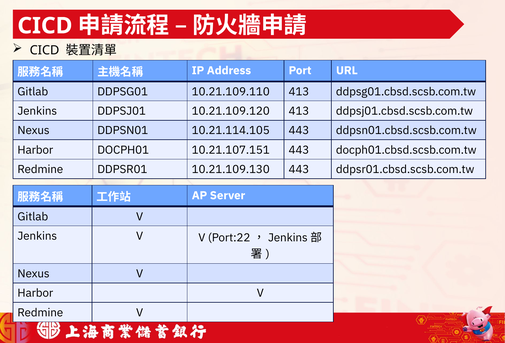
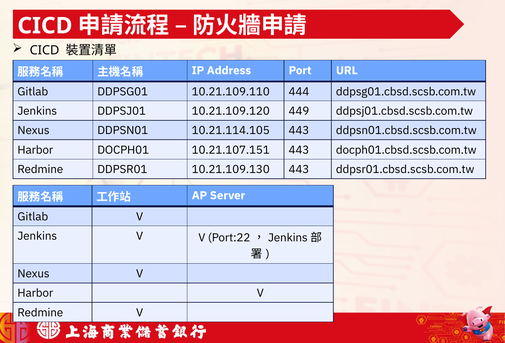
10.21.109.110 413: 413 -> 444 (299, 92)
10.21.109.120 413: 413 -> 449 (299, 111)
